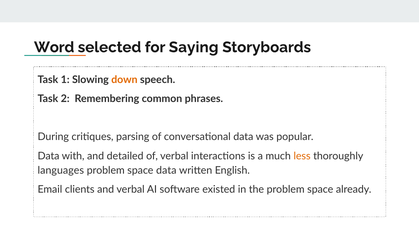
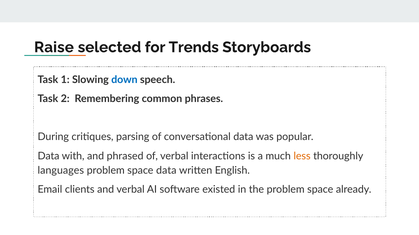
Word: Word -> Raise (54, 47)
Saying: Saying -> Trends (194, 47)
down colour: orange -> blue (124, 80)
detailed: detailed -> phrased (125, 156)
